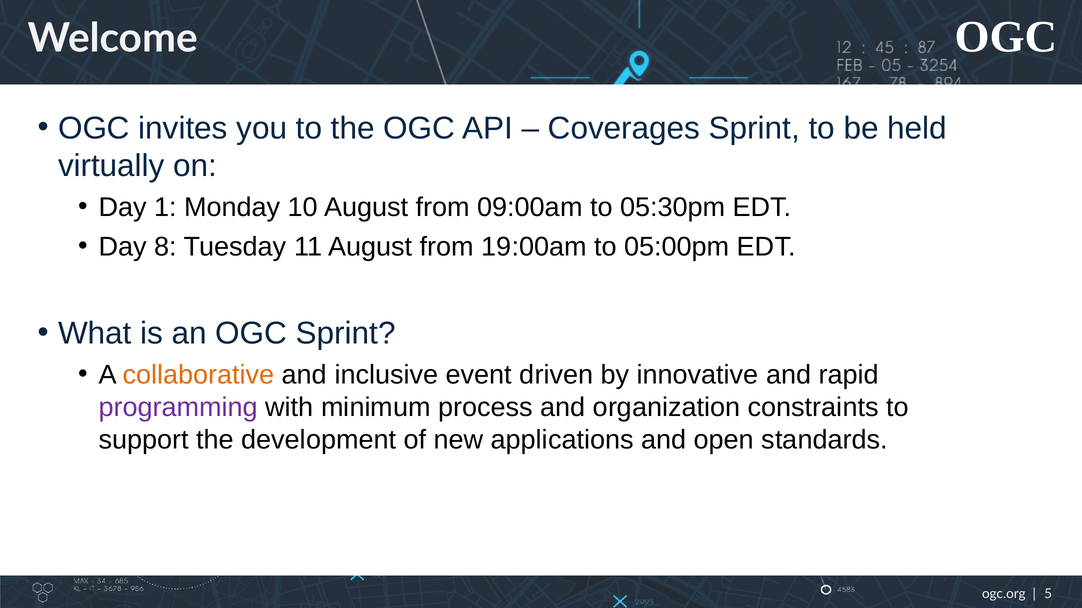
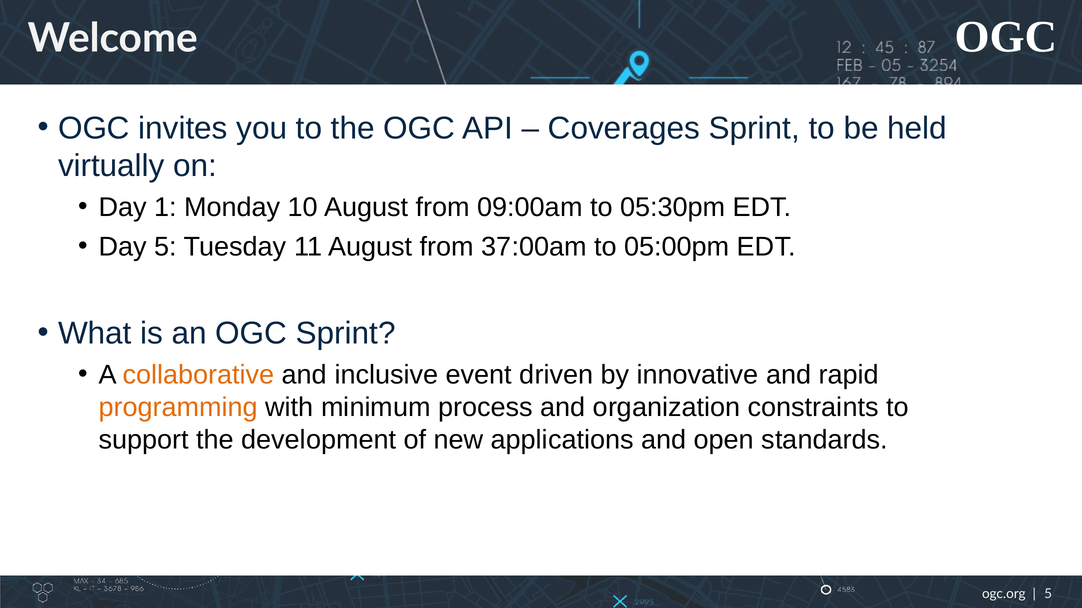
Day 8: 8 -> 5 (165, 247)
19:00am: 19:00am -> 37:00am (534, 247)
programming colour: purple -> orange (178, 408)
